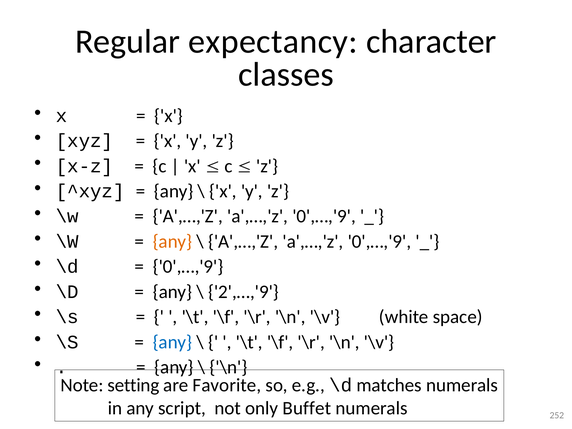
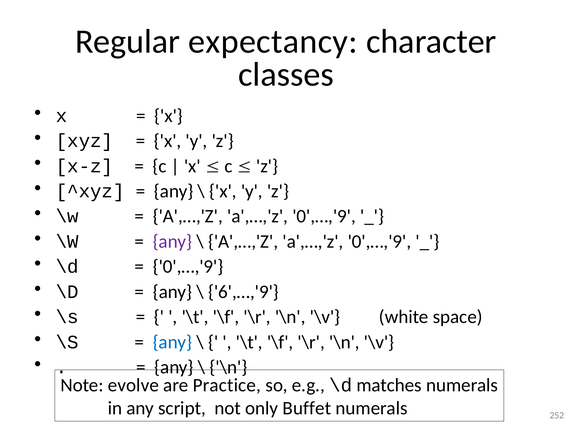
any colour: orange -> purple (172, 242)
2',…,'9: 2',…,'9 -> 6',…,'9 (243, 292)
setting: setting -> evolve (133, 385)
Favorite: Favorite -> Practice (227, 385)
